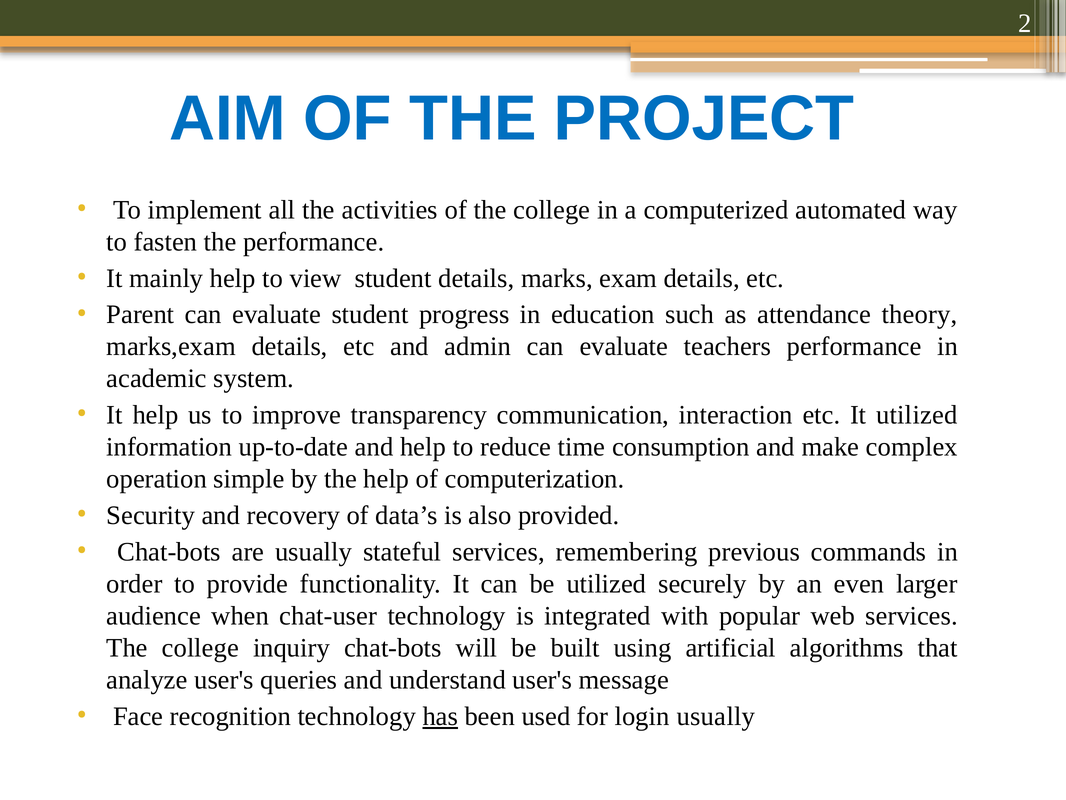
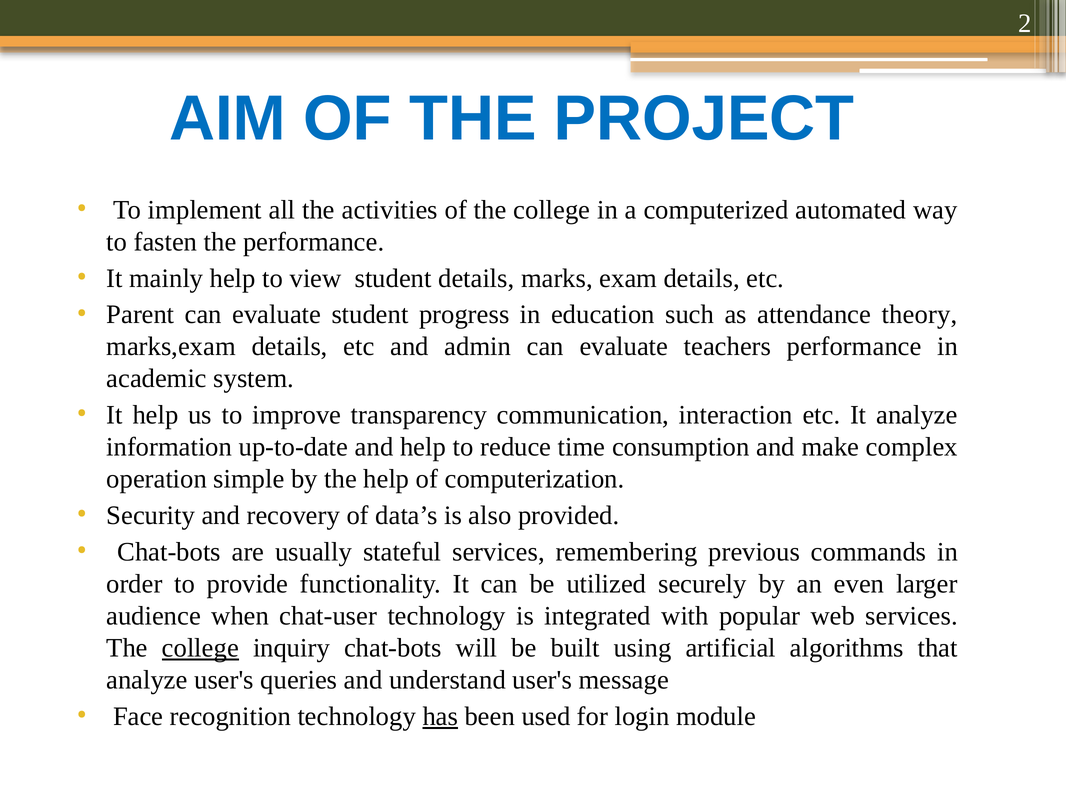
It utilized: utilized -> analyze (917, 415)
college underline: none -> present (200, 648)
login usually: usually -> module (716, 716)
